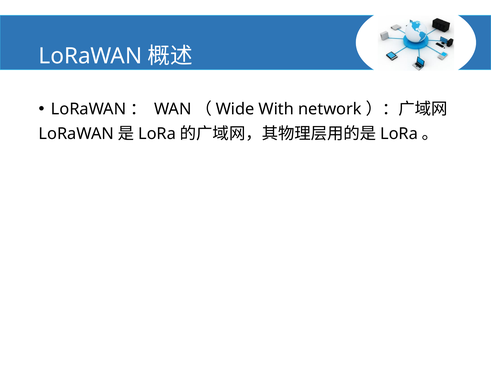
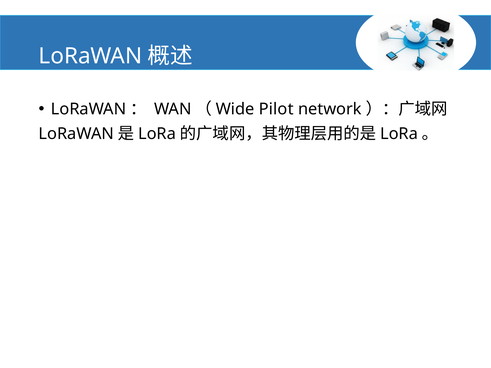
With: With -> Pilot (276, 109)
